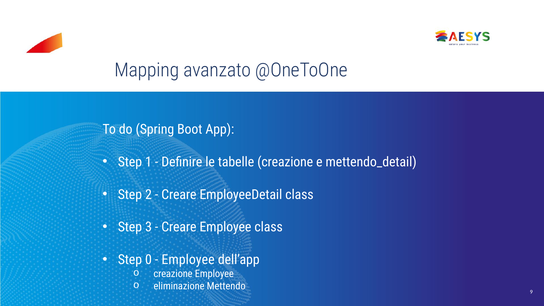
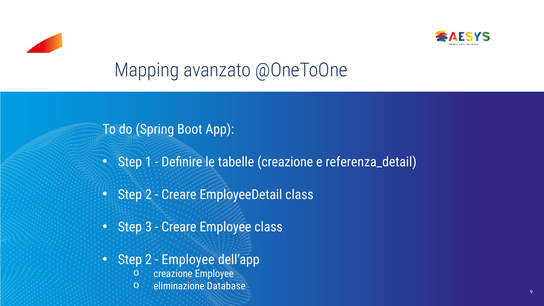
mettendo_detail: mettendo_detail -> referenza_detail (371, 162)
0: 0 -> 2 (148, 260)
Mettendo: Mettendo -> Database (226, 286)
